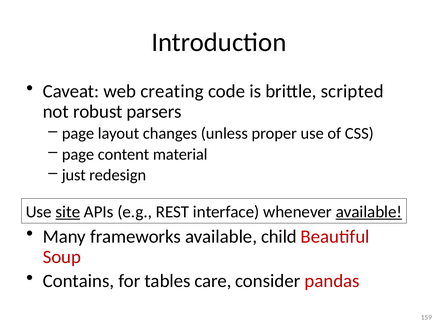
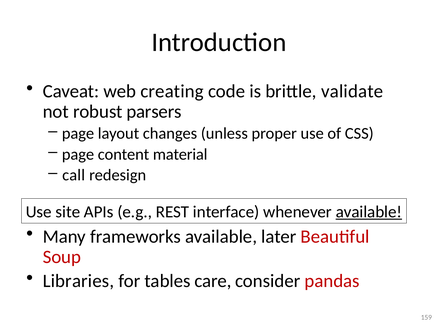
scripted: scripted -> validate (352, 91)
just: just -> call (74, 175)
site underline: present -> none (68, 212)
child: child -> later (279, 237)
Contains: Contains -> Libraries (78, 281)
